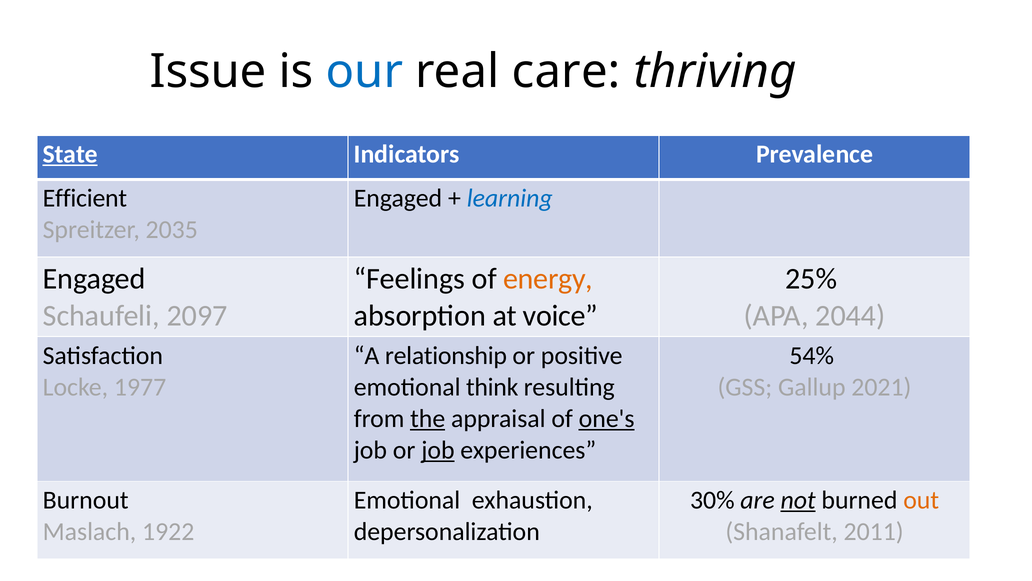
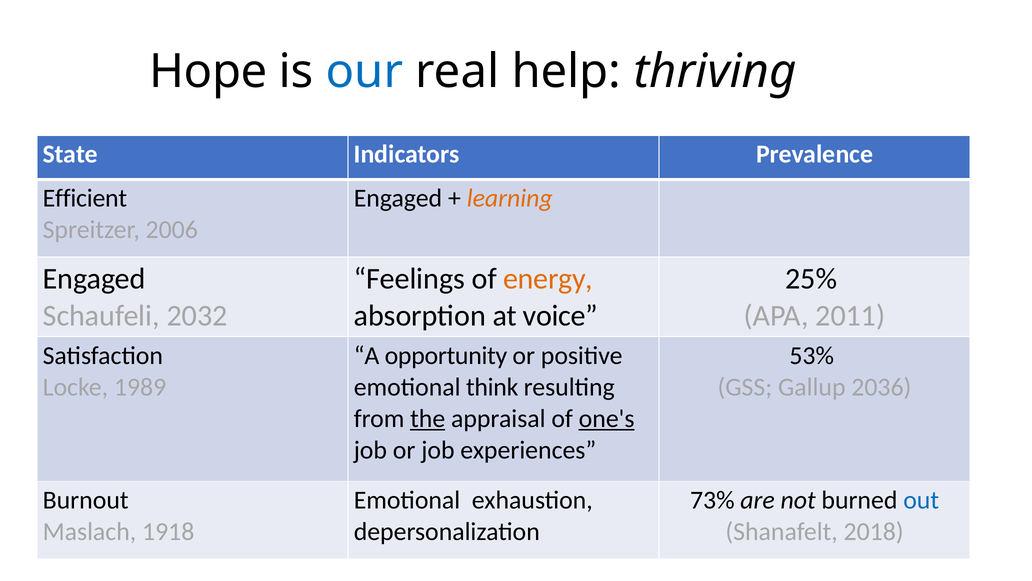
Issue: Issue -> Hope (208, 71)
care: care -> help (566, 71)
State underline: present -> none (70, 154)
learning colour: blue -> orange (510, 198)
2035: 2035 -> 2006 (172, 230)
2097: 2097 -> 2032 (197, 315)
2044: 2044 -> 2011 (850, 315)
relationship: relationship -> opportunity (446, 355)
54%: 54% -> 53% (812, 355)
1977: 1977 -> 1989 (140, 387)
2021: 2021 -> 2036 (881, 387)
job underline: present -> none (438, 450)
30%: 30% -> 73% (712, 500)
not underline: present -> none (798, 500)
out colour: orange -> blue (921, 500)
1922: 1922 -> 1918 (168, 531)
2011: 2011 -> 2018 (874, 531)
